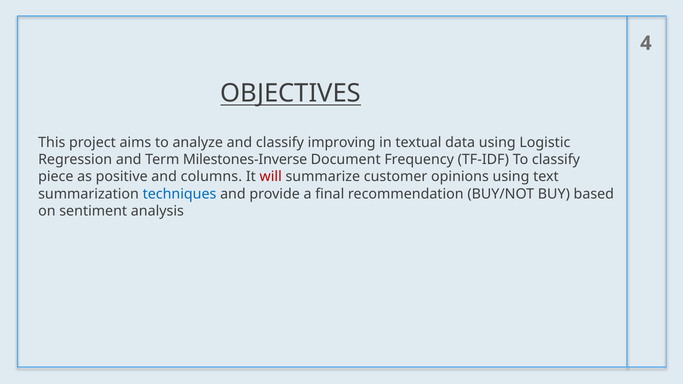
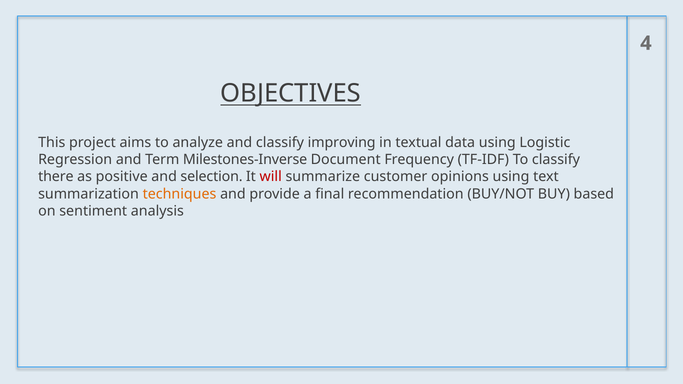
piece: piece -> there (56, 177)
columns: columns -> selection (212, 177)
techniques colour: blue -> orange (180, 194)
